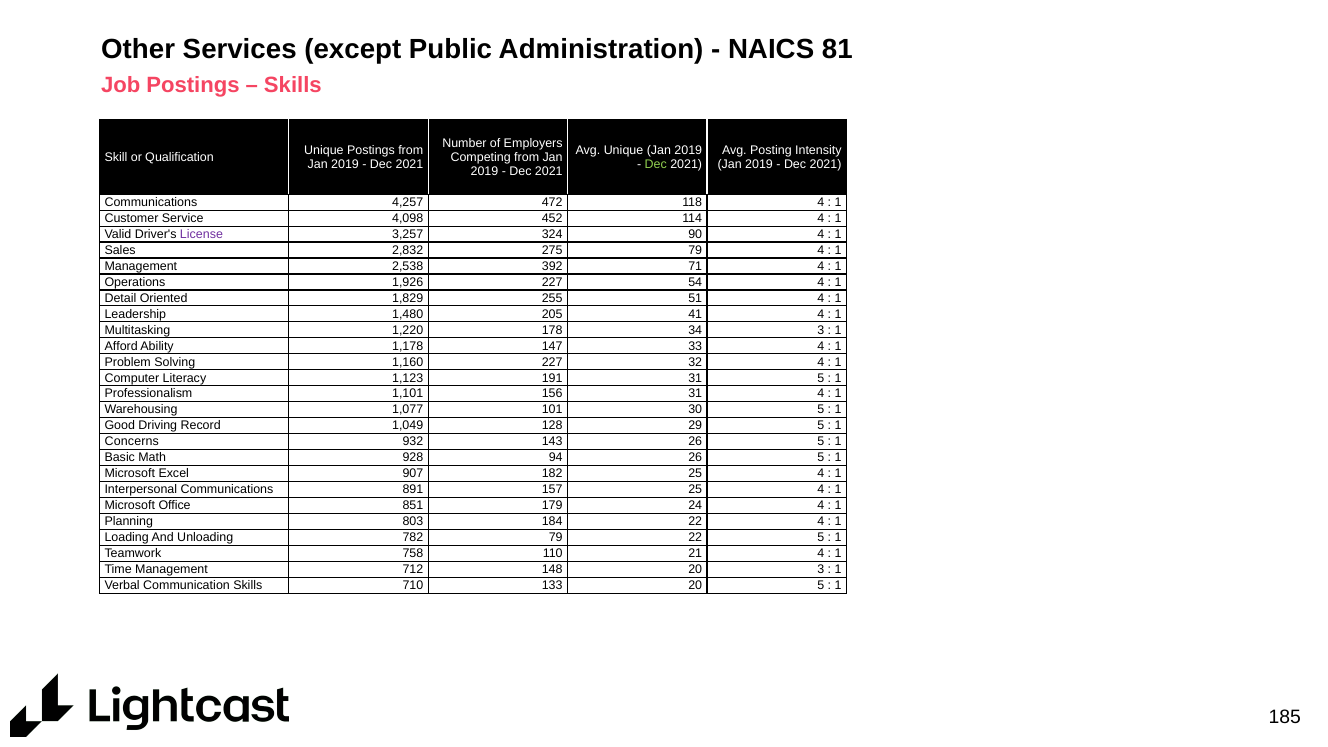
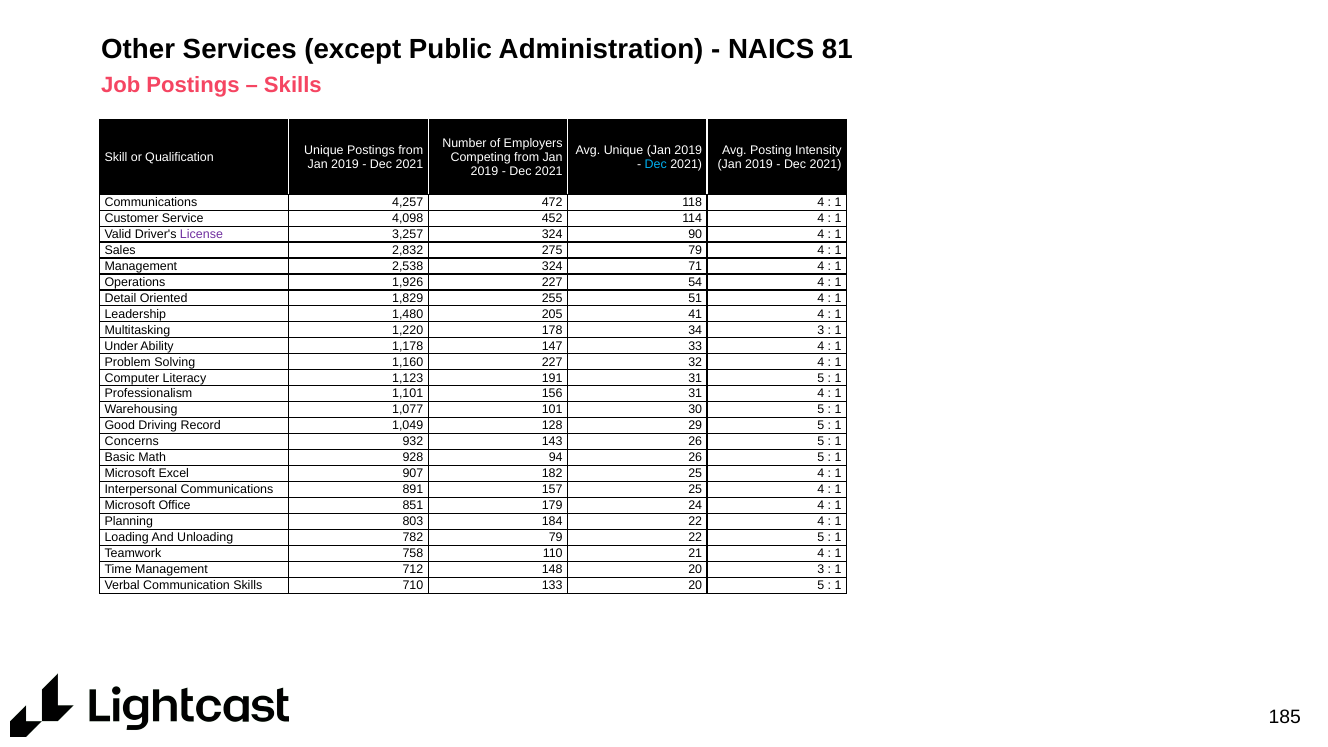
Dec colour: light green -> light blue (656, 164)
2,538 392: 392 -> 324 (552, 266)
Afford: Afford -> Under (121, 346)
